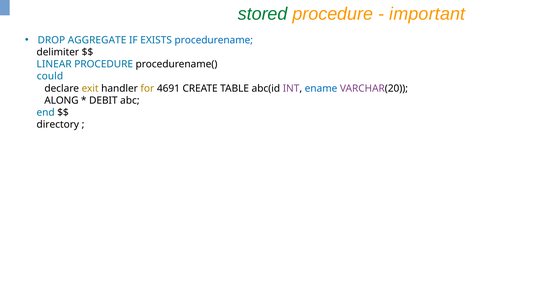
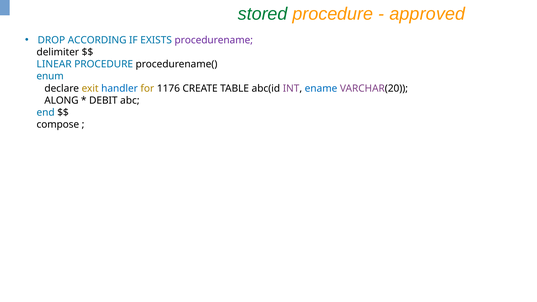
important: important -> approved (427, 14)
AGGREGATE: AGGREGATE -> ACCORDING (97, 40)
procedurename colour: blue -> purple (214, 40)
could: could -> enum (50, 76)
handler colour: black -> blue (120, 88)
4691: 4691 -> 1176 (168, 88)
directory: directory -> compose (58, 125)
